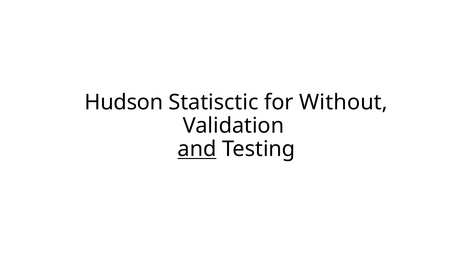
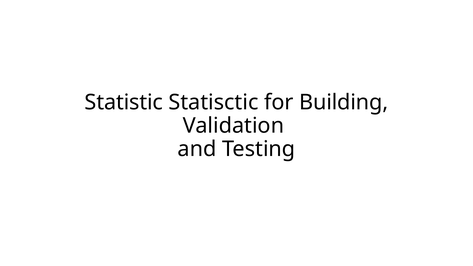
Hudson: Hudson -> Statistic (124, 102)
Without: Without -> Building (344, 102)
and underline: present -> none (197, 149)
